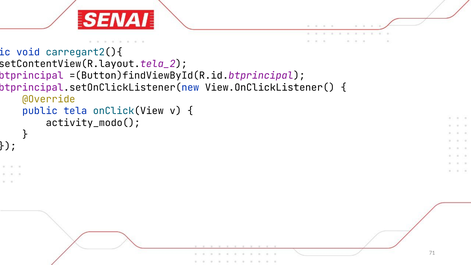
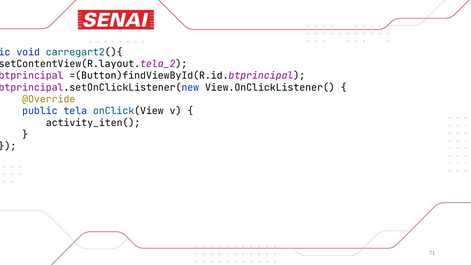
activity_modo(: activity_modo( -> activity_iten( (93, 123)
